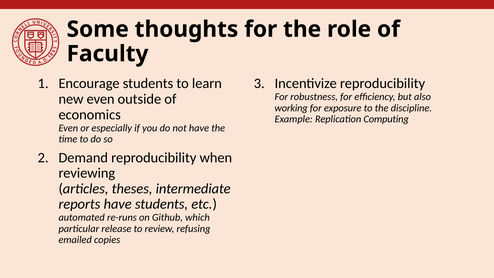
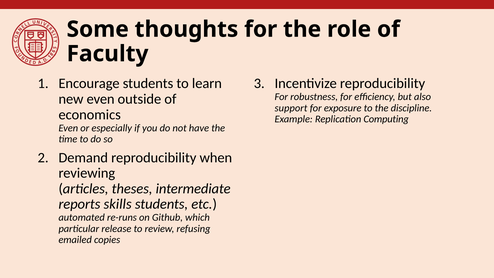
working: working -> support (291, 108)
reports have: have -> skills (118, 204)
